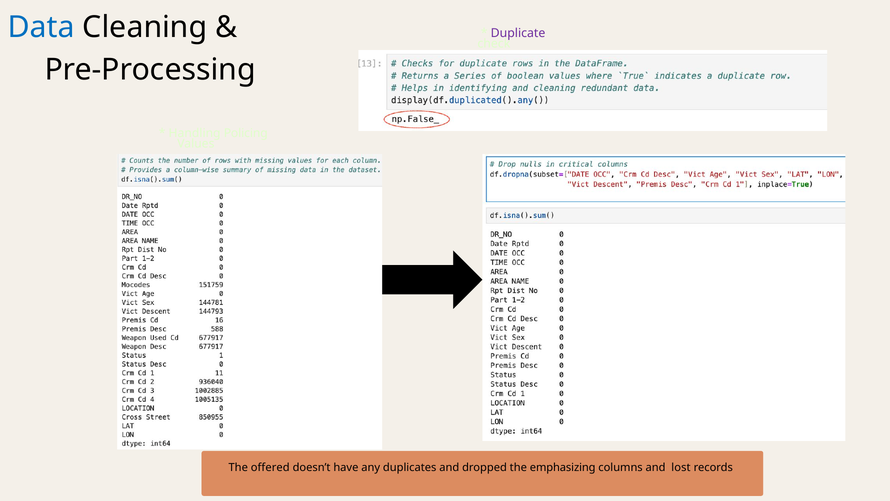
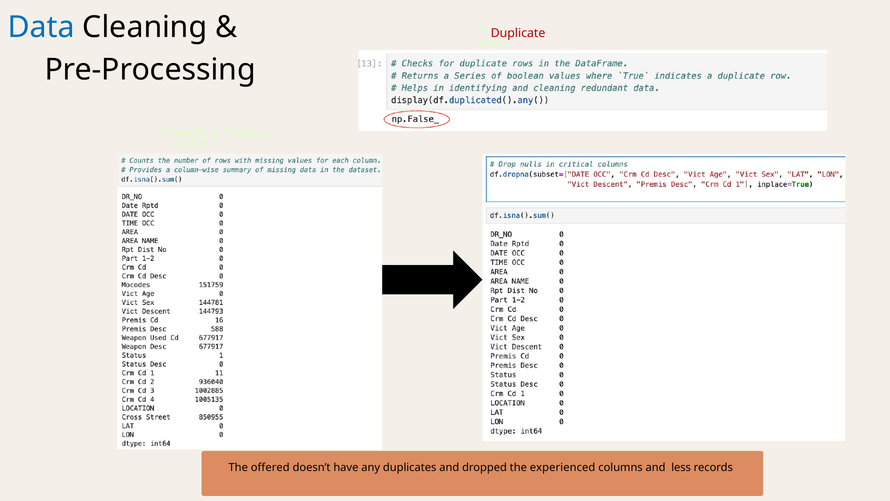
Duplicate colour: purple -> red (518, 33)
emphasizing: emphasizing -> experienced (563, 467)
lost: lost -> less (681, 467)
